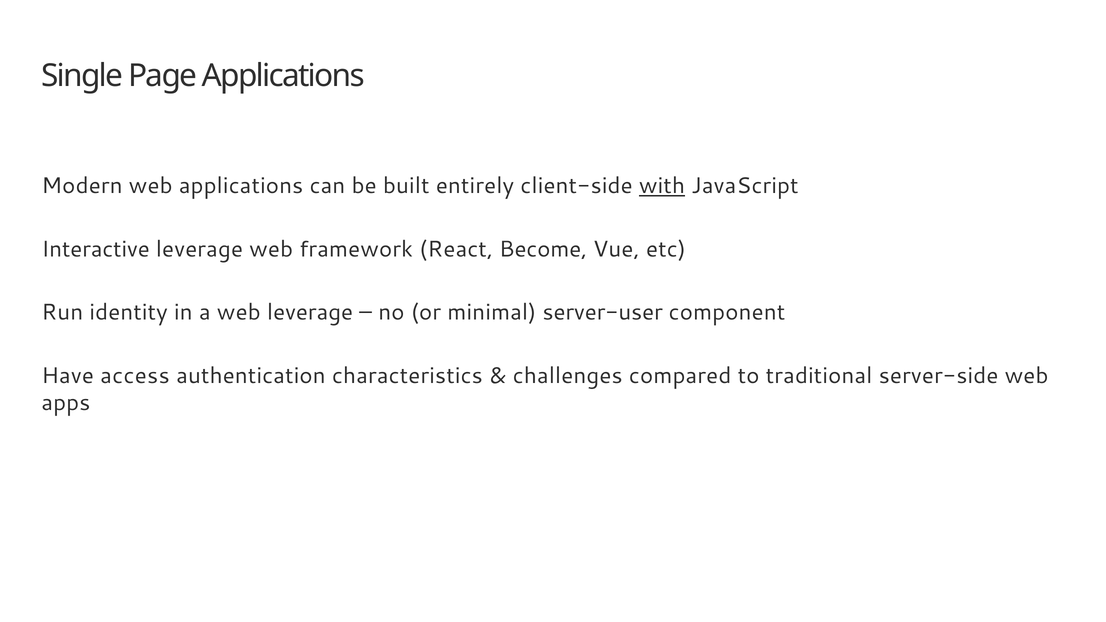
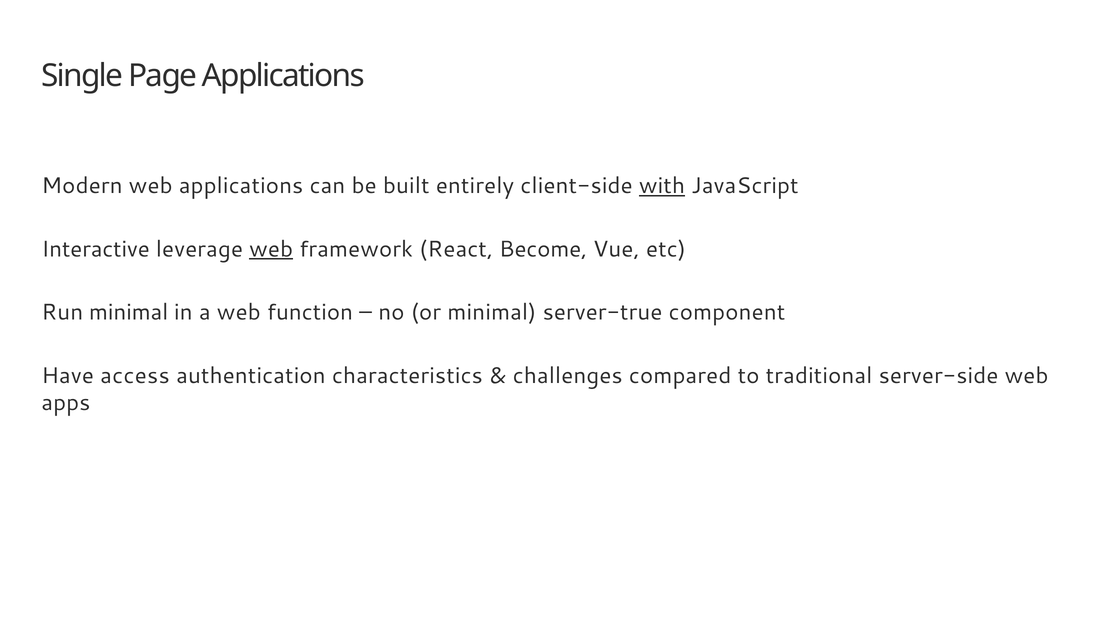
web underline: none -> present (271, 249)
Run identity: identity -> minimal (129, 312)
web leverage: leverage -> function (310, 312)
server-user: server-user -> server-true (603, 312)
